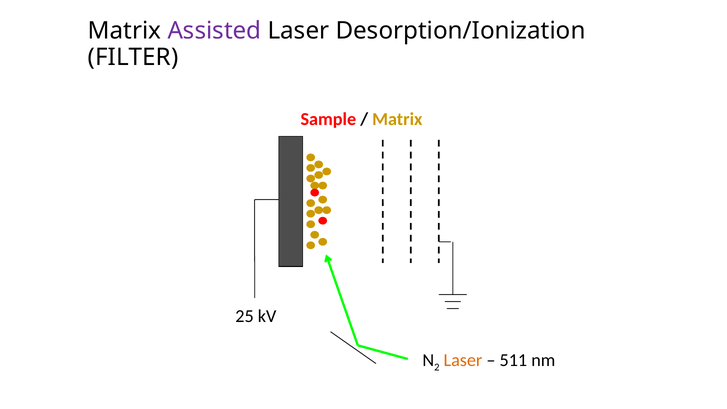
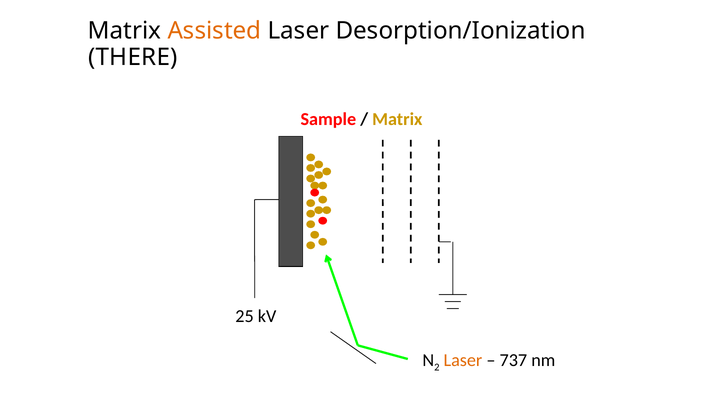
Assisted colour: purple -> orange (214, 31)
FILTER: FILTER -> THERE (133, 57)
511: 511 -> 737 (513, 360)
